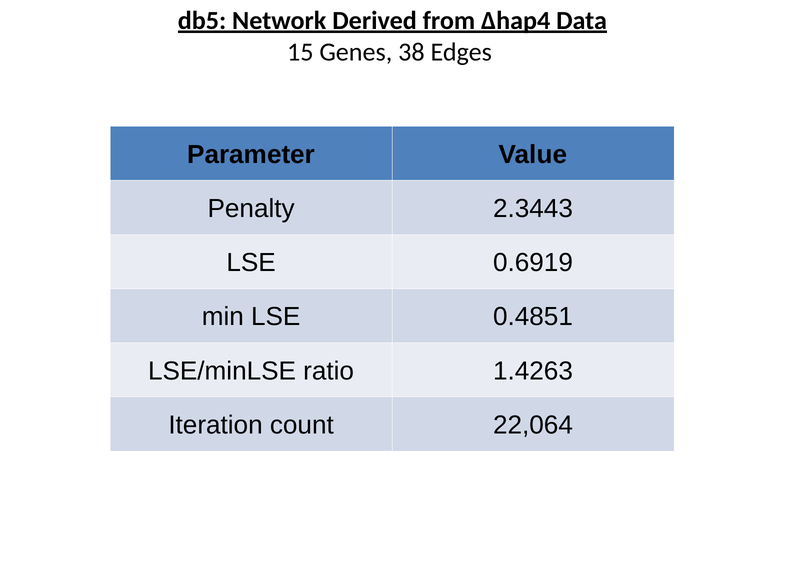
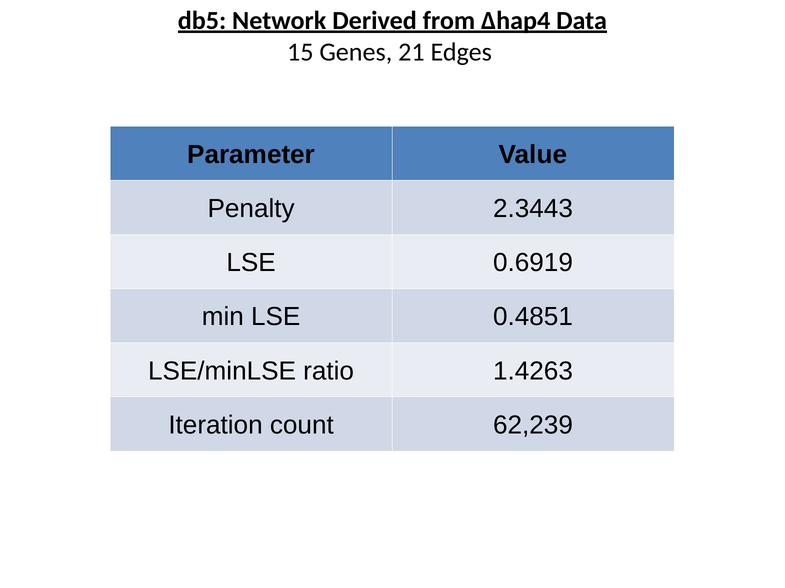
38: 38 -> 21 (411, 52)
22,064: 22,064 -> 62,239 (533, 426)
